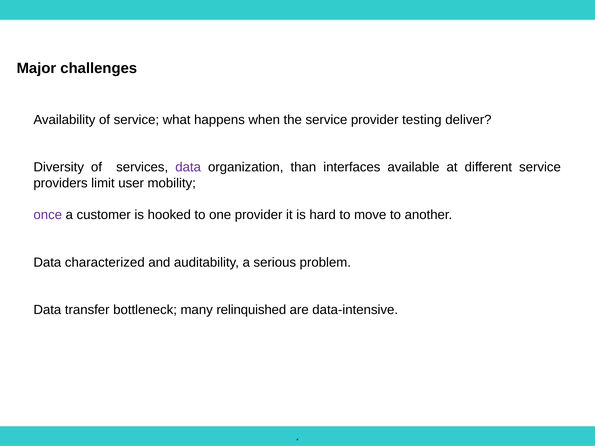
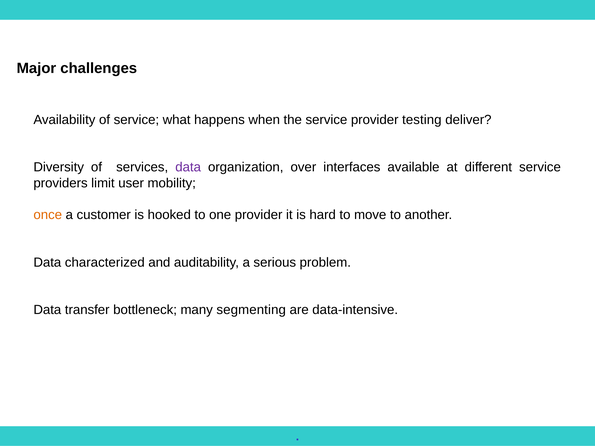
than: than -> over (303, 167)
once colour: purple -> orange (48, 215)
relinquished: relinquished -> segmenting (251, 310)
